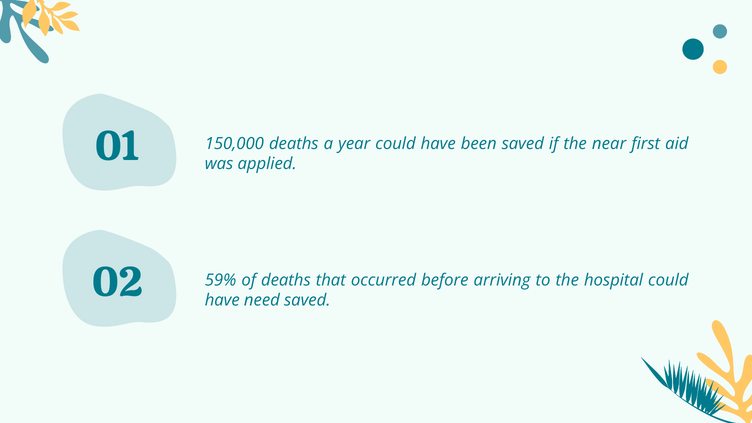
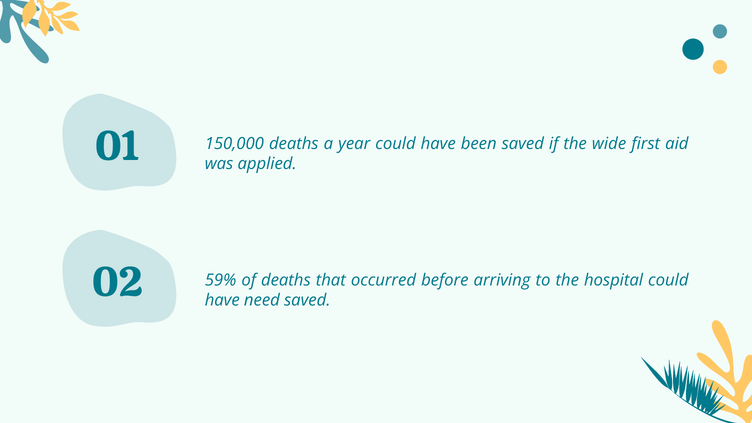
near: near -> wide (609, 144)
